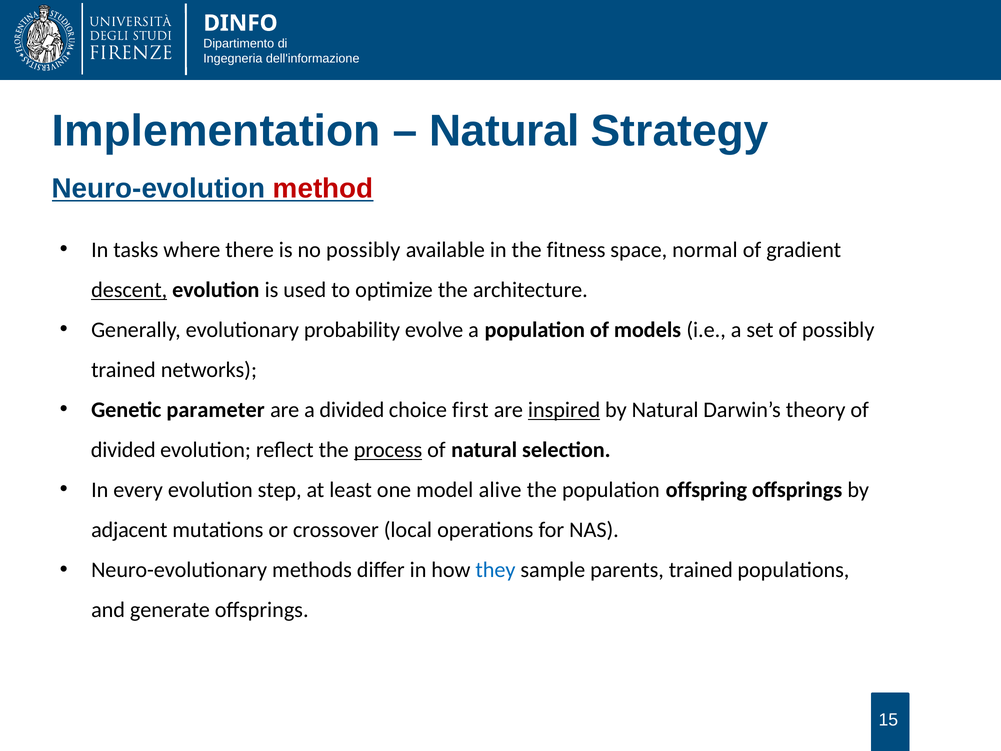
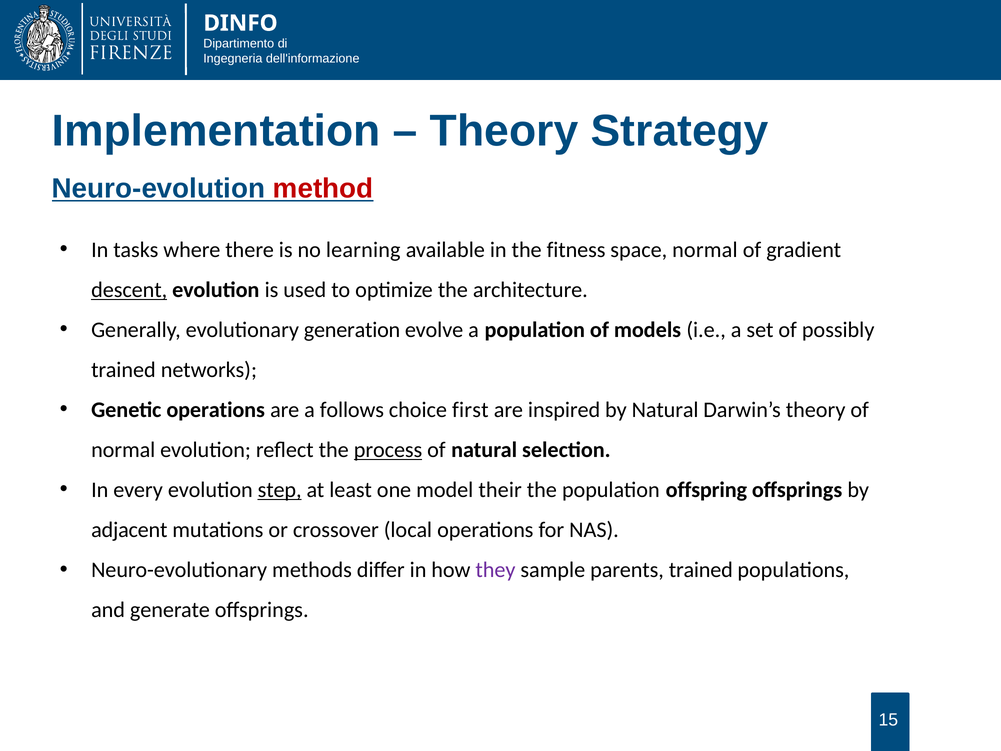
Natural: Natural -> Theory (504, 131)
no possibly: possibly -> learning (363, 250)
probability: probability -> generation (352, 330)
Genetic parameter: parameter -> operations (216, 410)
a divided: divided -> follows (352, 410)
inspired underline: present -> none (564, 410)
divided: divided -> normal (123, 450)
step underline: none -> present (280, 490)
alive: alive -> their (500, 490)
they colour: blue -> purple (495, 570)
